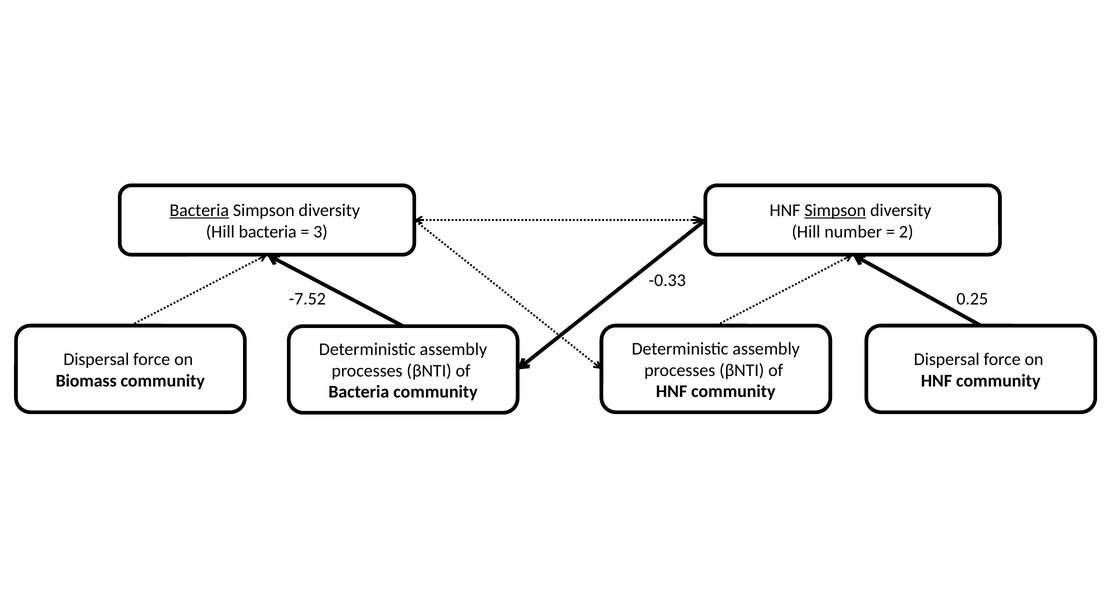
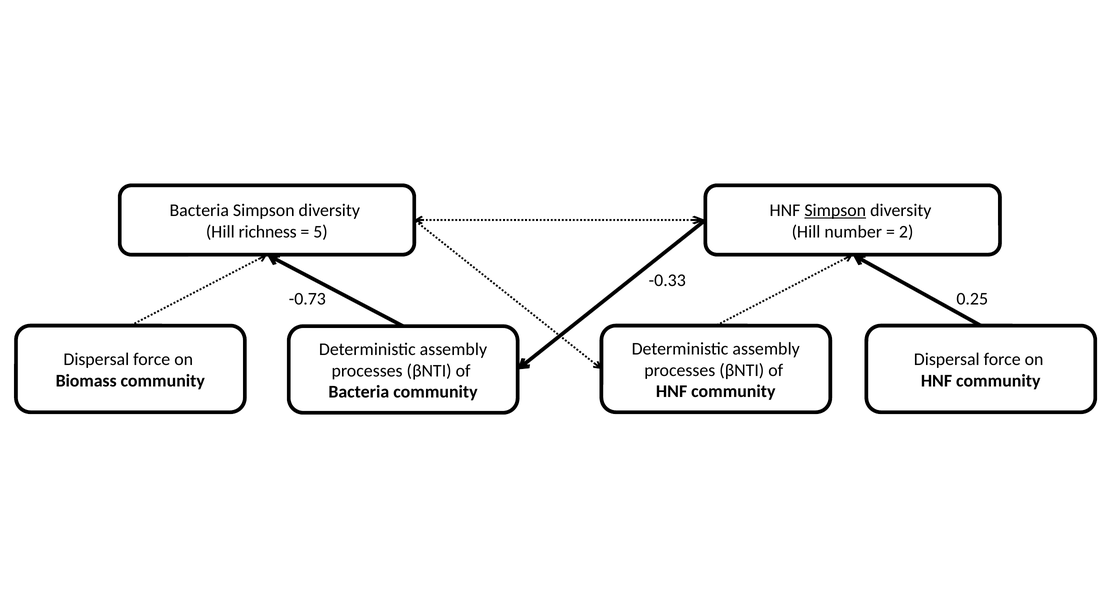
Bacteria underline: present -> none (199, 211)
Hill bacteria: bacteria -> richness (268, 232)
3: 3 -> 5 (321, 232)
-7.52: -7.52 -> -0.73 (307, 299)
